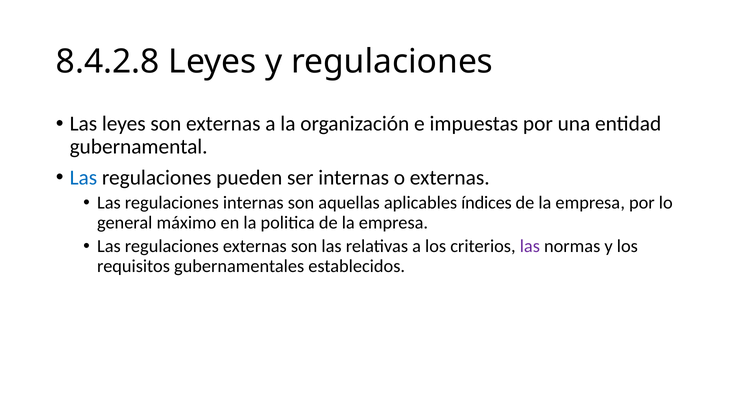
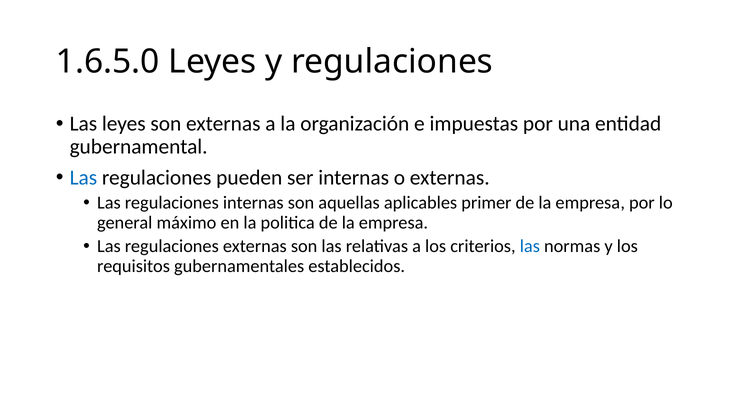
8.4.2.8: 8.4.2.8 -> 1.6.5.0 (108, 62)
índices: índices -> primer (486, 203)
las colour: purple -> blue (530, 246)
